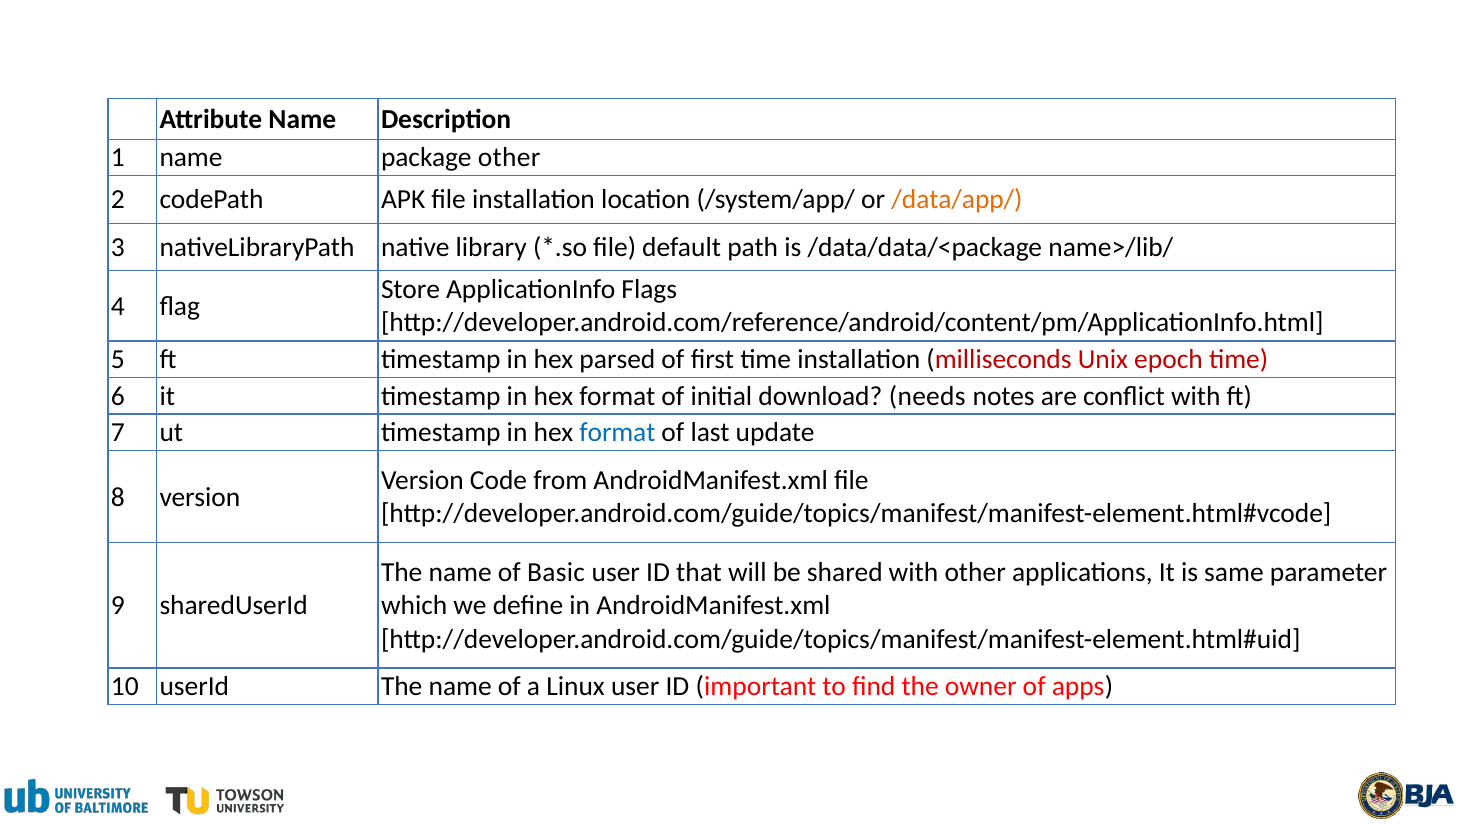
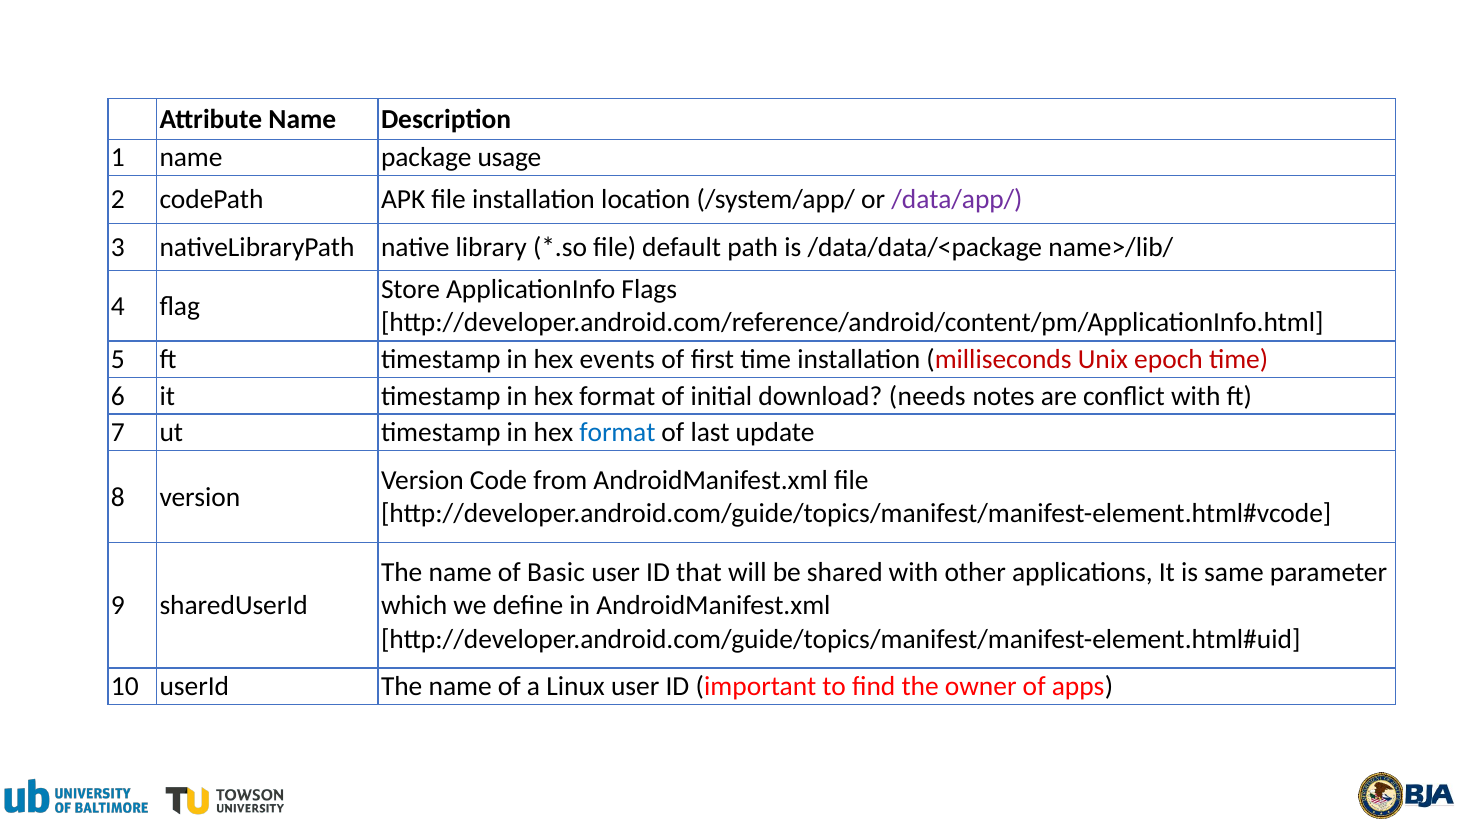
package other: other -> usage (509, 158)
/data/app/ colour: orange -> purple (957, 200)
parsed: parsed -> events (617, 360)
